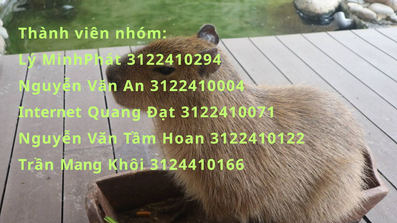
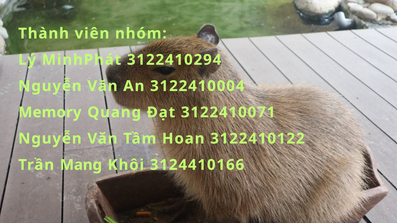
Internet: Internet -> Memory (50, 112)
